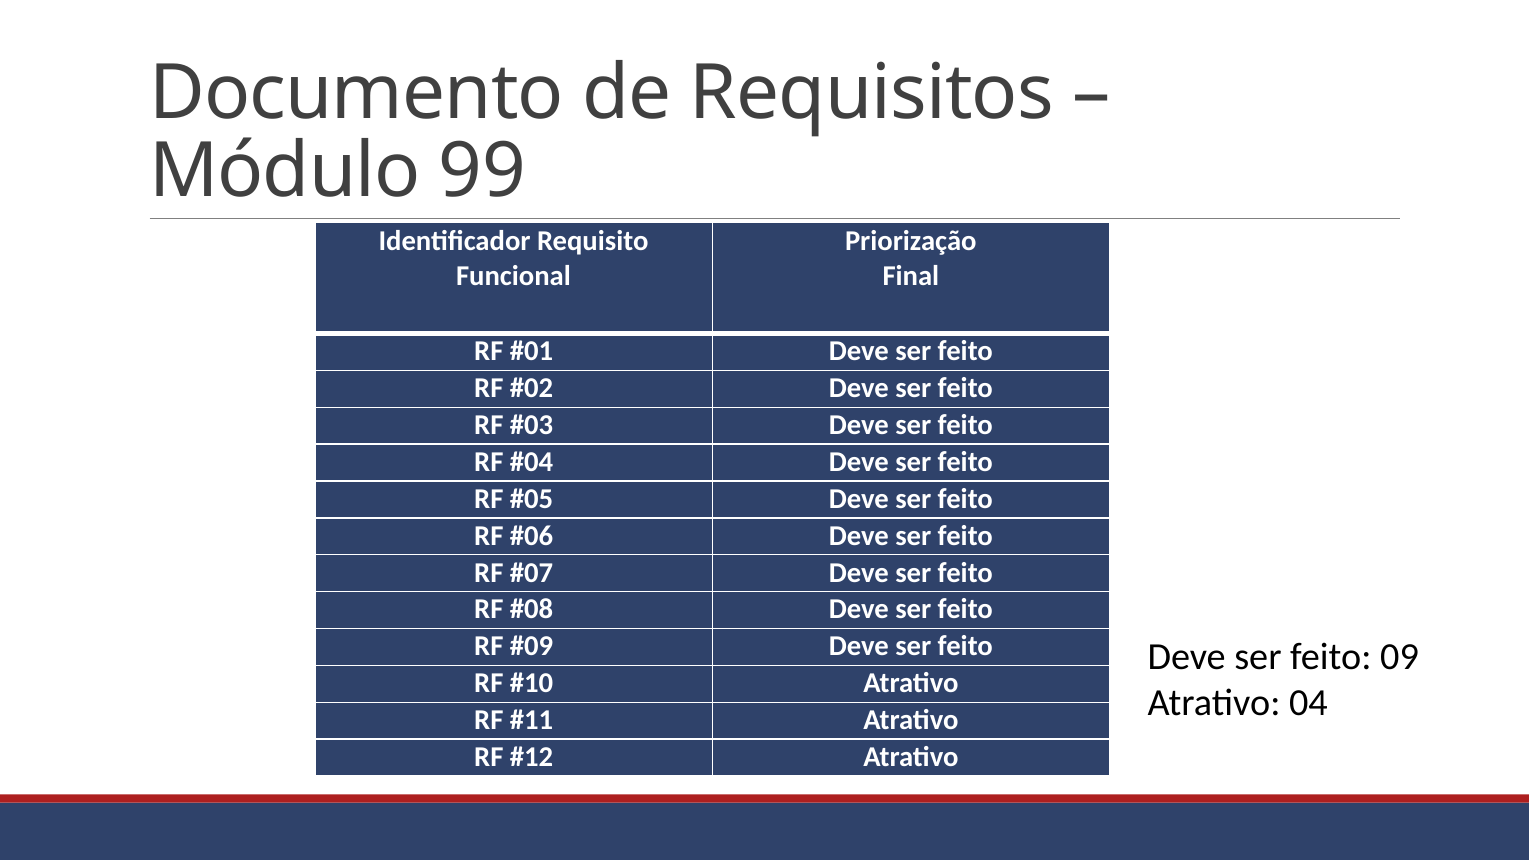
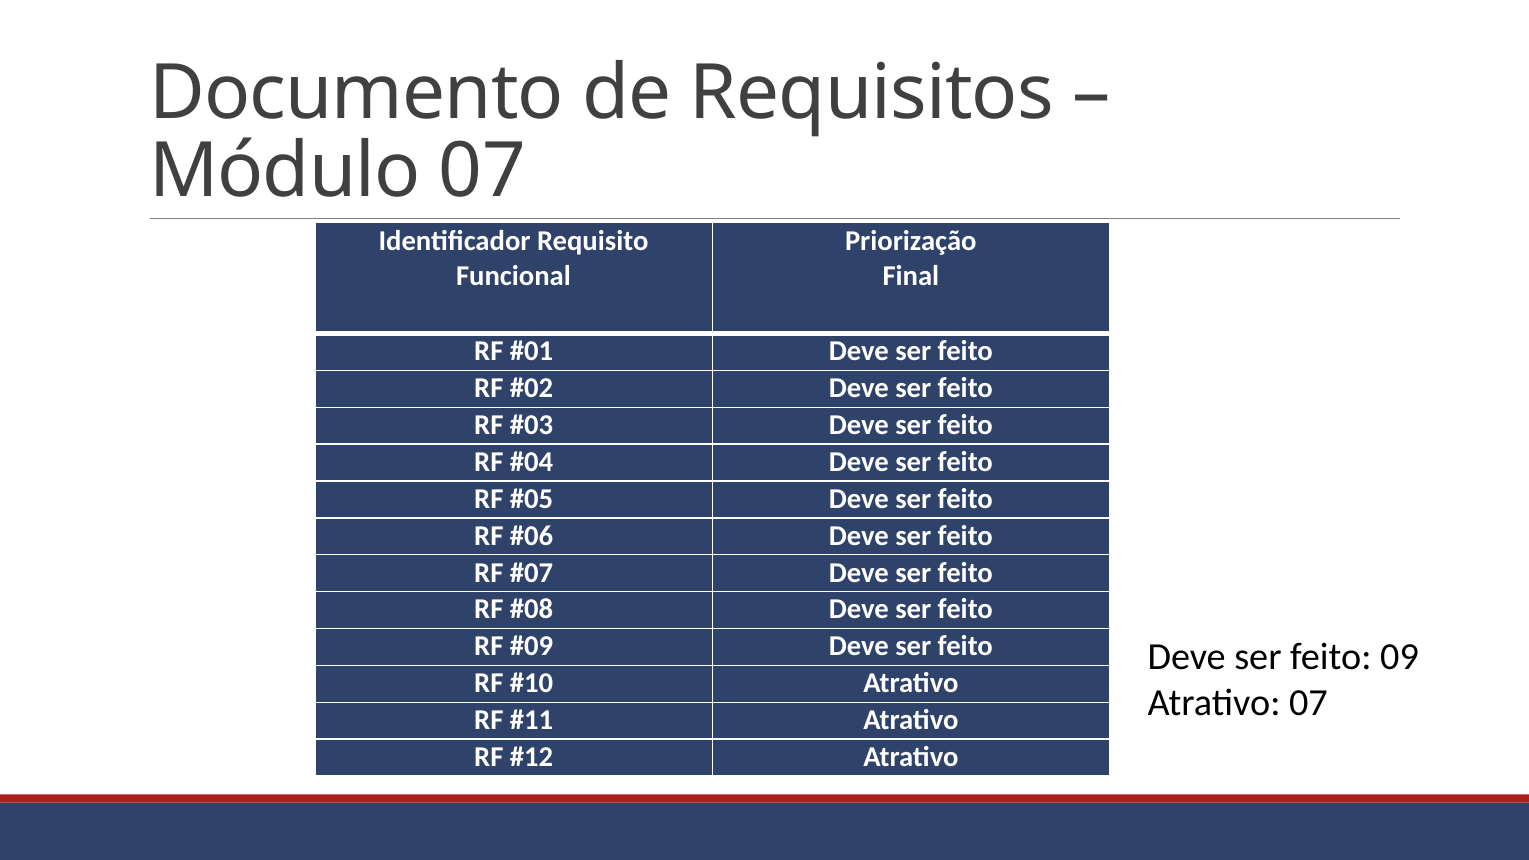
Módulo 99: 99 -> 07 (483, 171)
Atrativo 04: 04 -> 07 (1308, 702)
